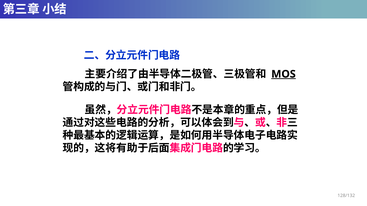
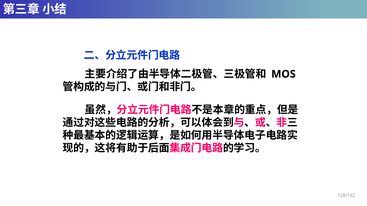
MOS underline: present -> none (283, 74)
